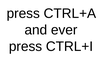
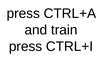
ever: ever -> train (64, 30)
